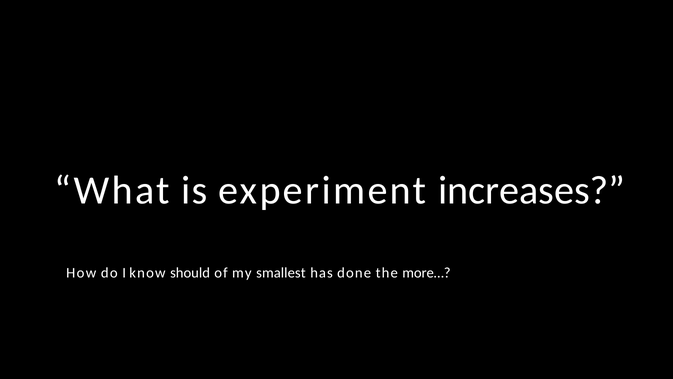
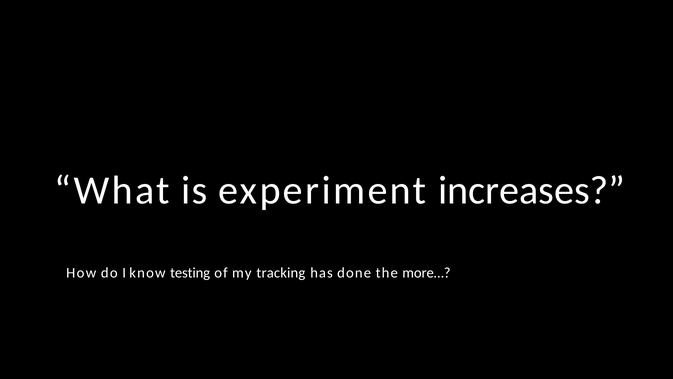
should: should -> testing (190, 272)
smallest: smallest -> tracking (281, 272)
